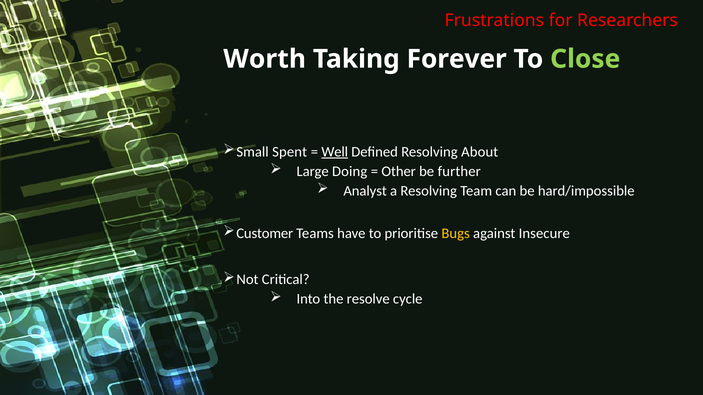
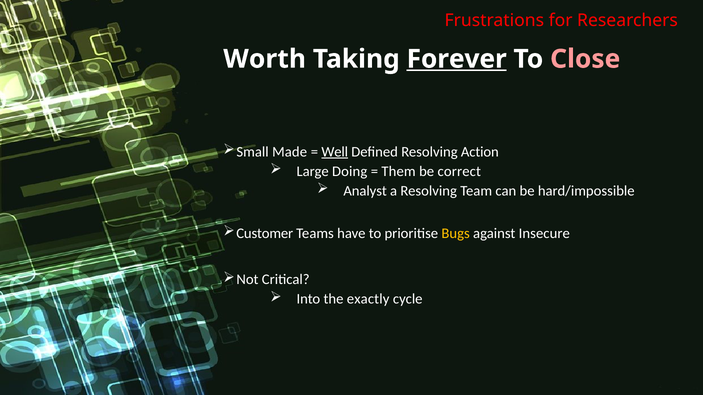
Forever underline: none -> present (457, 59)
Close colour: light green -> pink (585, 59)
Spent: Spent -> Made (290, 152)
About: About -> Action (480, 152)
Other: Other -> Them (399, 171)
further: further -> correct (459, 171)
resolve: resolve -> exactly (368, 299)
